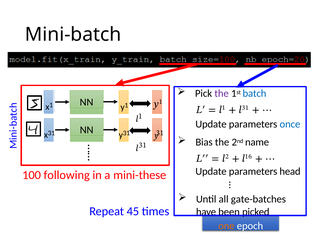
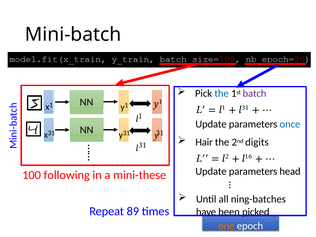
the colour: purple -> blue (222, 93)
batch colour: blue -> purple (254, 93)
Bias: Bias -> Hair (204, 142)
name: name -> digits (257, 142)
gate-batches: gate-batches -> ning-batches (258, 199)
45: 45 -> 89 (133, 211)
